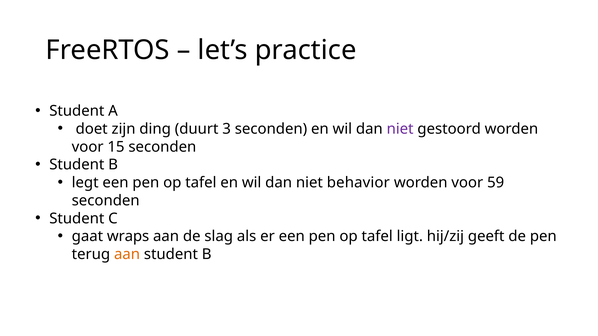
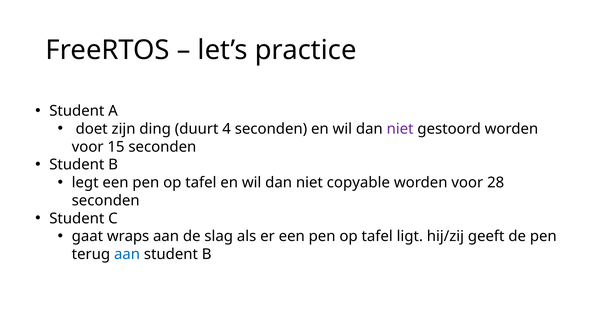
3: 3 -> 4 (227, 129)
behavior: behavior -> copyable (358, 183)
59: 59 -> 28 (496, 183)
aan colour: orange -> blue (127, 255)
